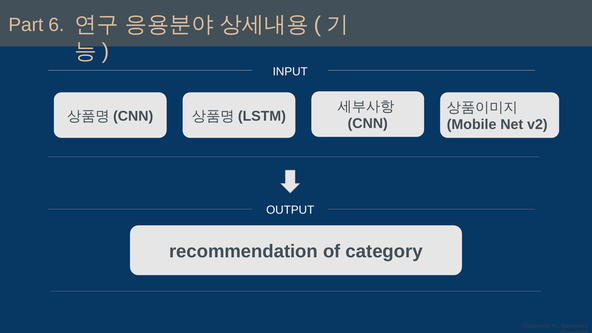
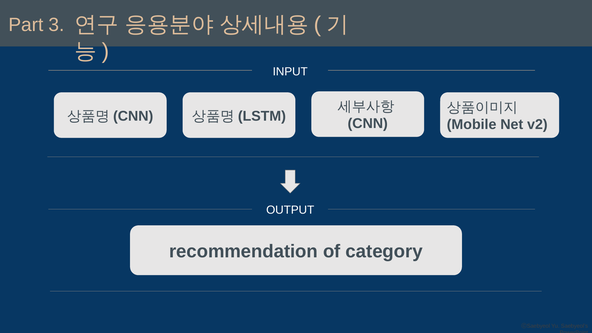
6: 6 -> 3 (57, 25)
